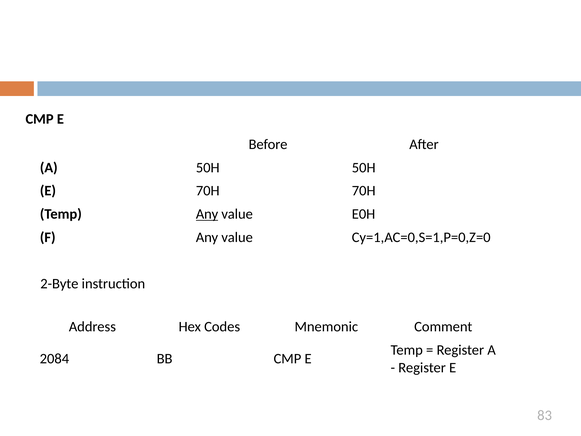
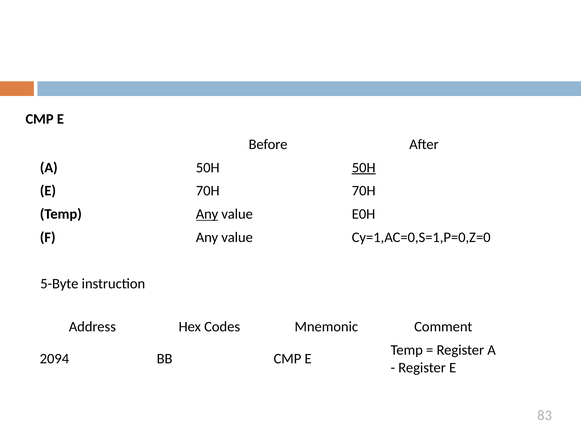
50H underline: none -> present (364, 167)
2-Byte: 2-Byte -> 5-Byte (59, 284)
2084: 2084 -> 2094 (54, 358)
